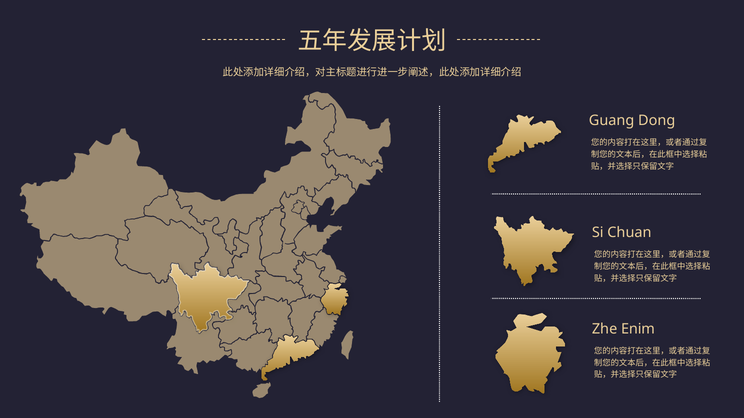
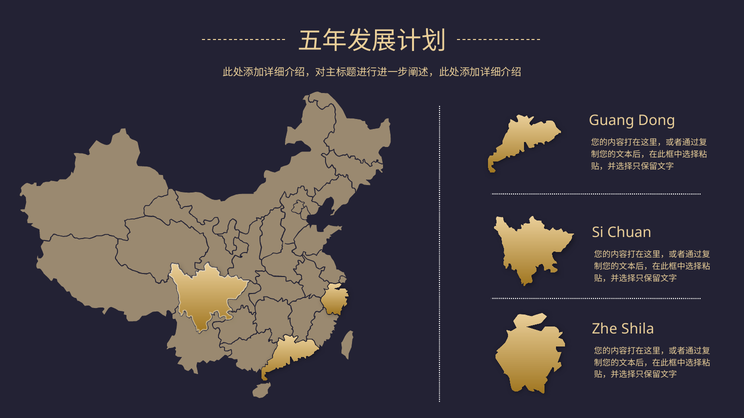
Enim: Enim -> Shila (638, 329)
